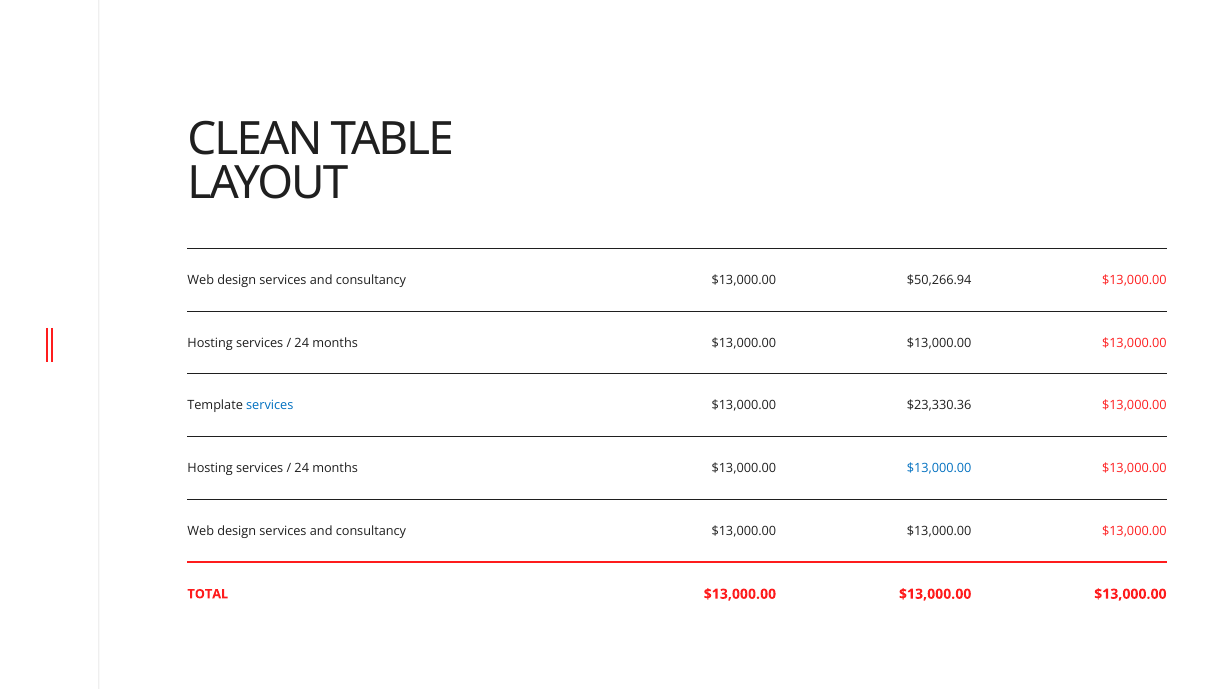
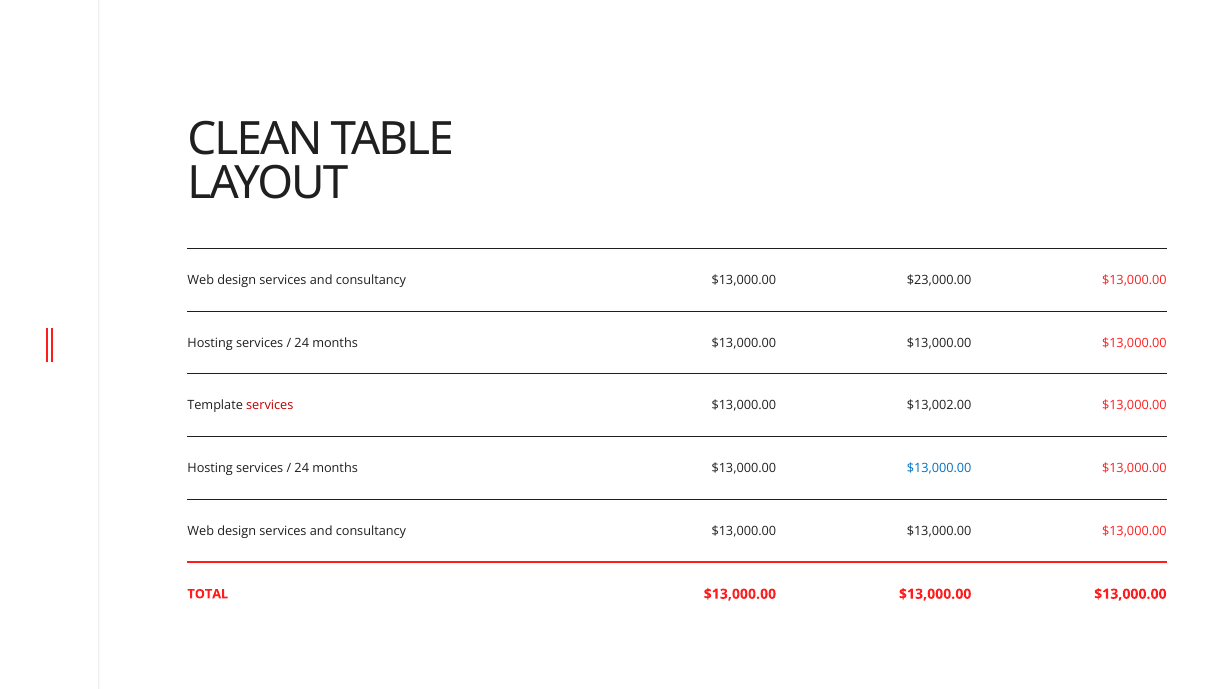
$50,266.94: $50,266.94 -> $23,000.00 (939, 280)
services colour: blue -> red (270, 405)
$23,330.36: $23,330.36 -> $13,002.00 (939, 405)
